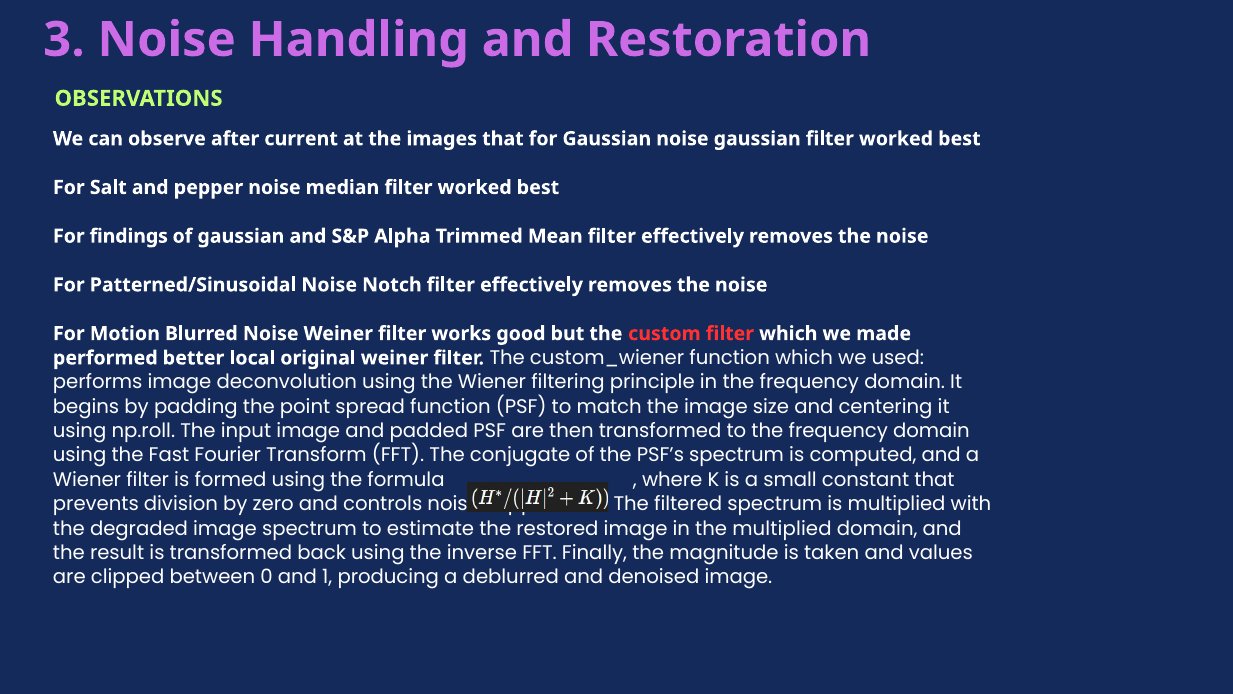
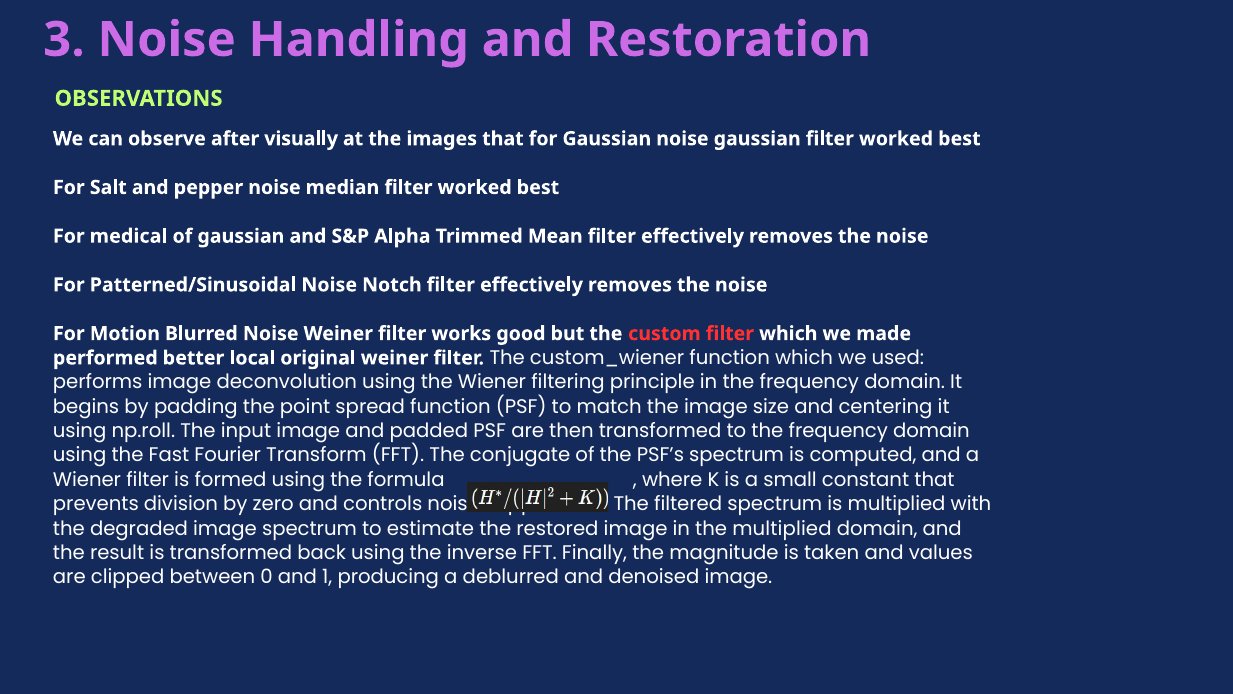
current: current -> visually (301, 139)
findings: findings -> medical (129, 236)
